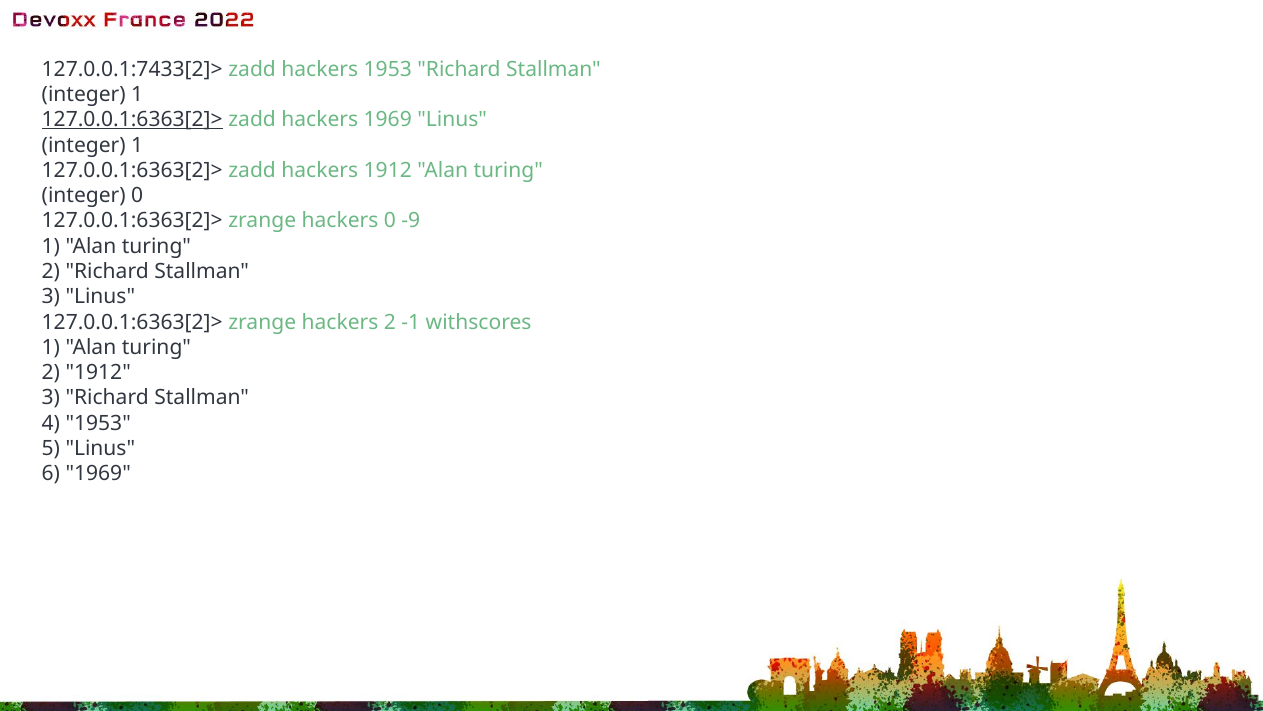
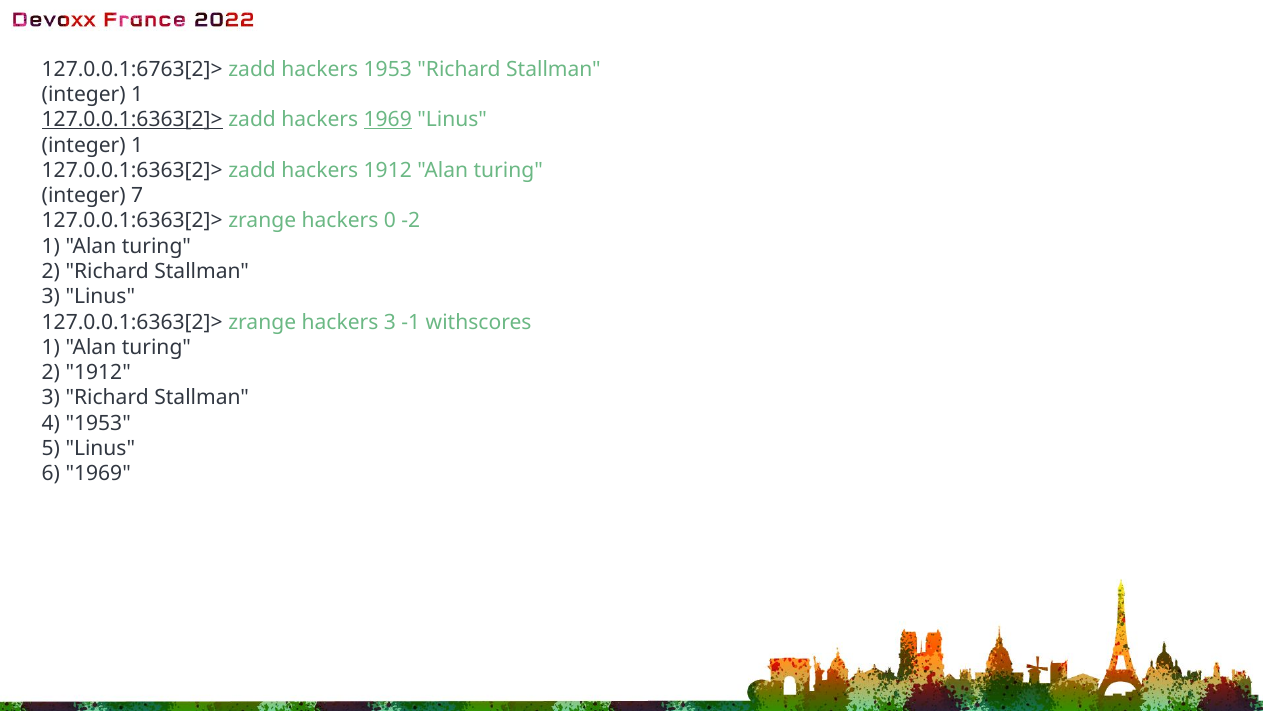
127.0.0.1:7433[2]>: 127.0.0.1:7433[2]> -> 127.0.0.1:6763[2]> (132, 69)
1969 underline: none -> present (388, 120)
integer 0: 0 -> 7 (137, 195)
-9: -9 -> -2 (411, 221)
hackers 2: 2 -> 3 (390, 322)
